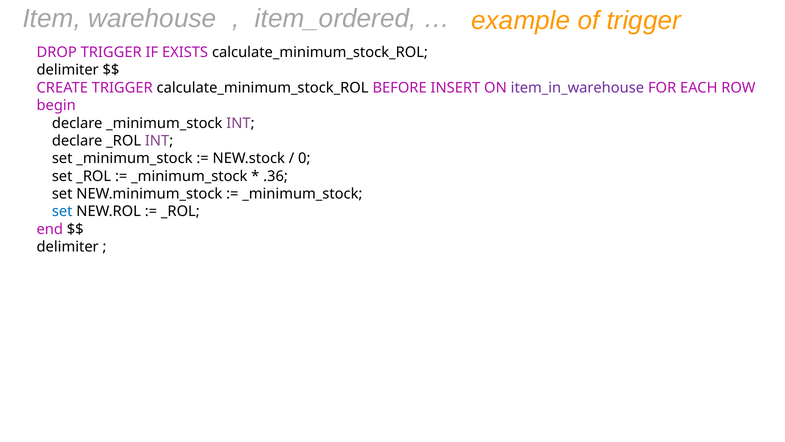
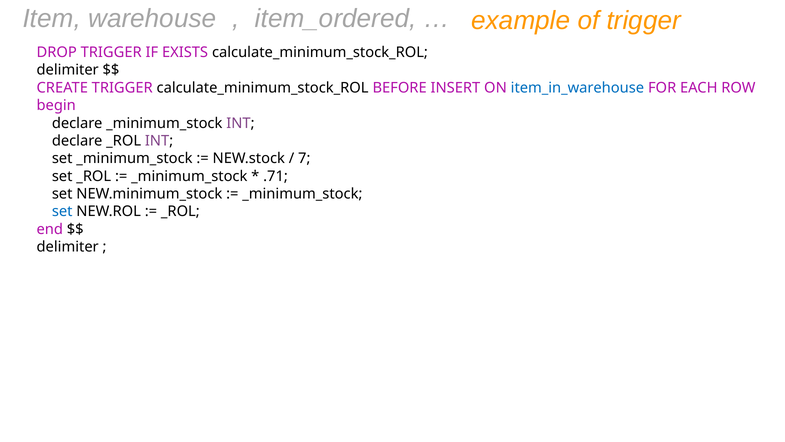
item_in_warehouse colour: purple -> blue (577, 88)
0: 0 -> 7 (304, 158)
.36: .36 -> .71 (276, 176)
